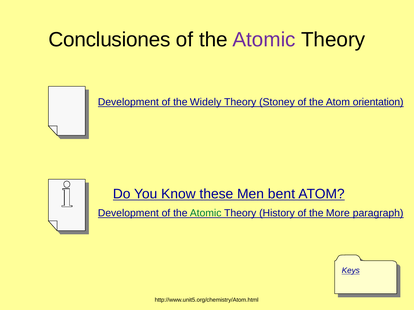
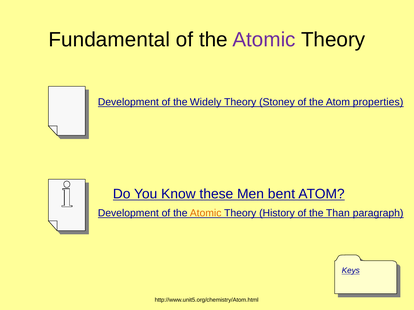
Conclusiones: Conclusiones -> Fundamental (109, 40)
orientation: orientation -> properties (378, 102)
Atomic colour: green -> orange (206, 213)
More: More -> Than (338, 213)
